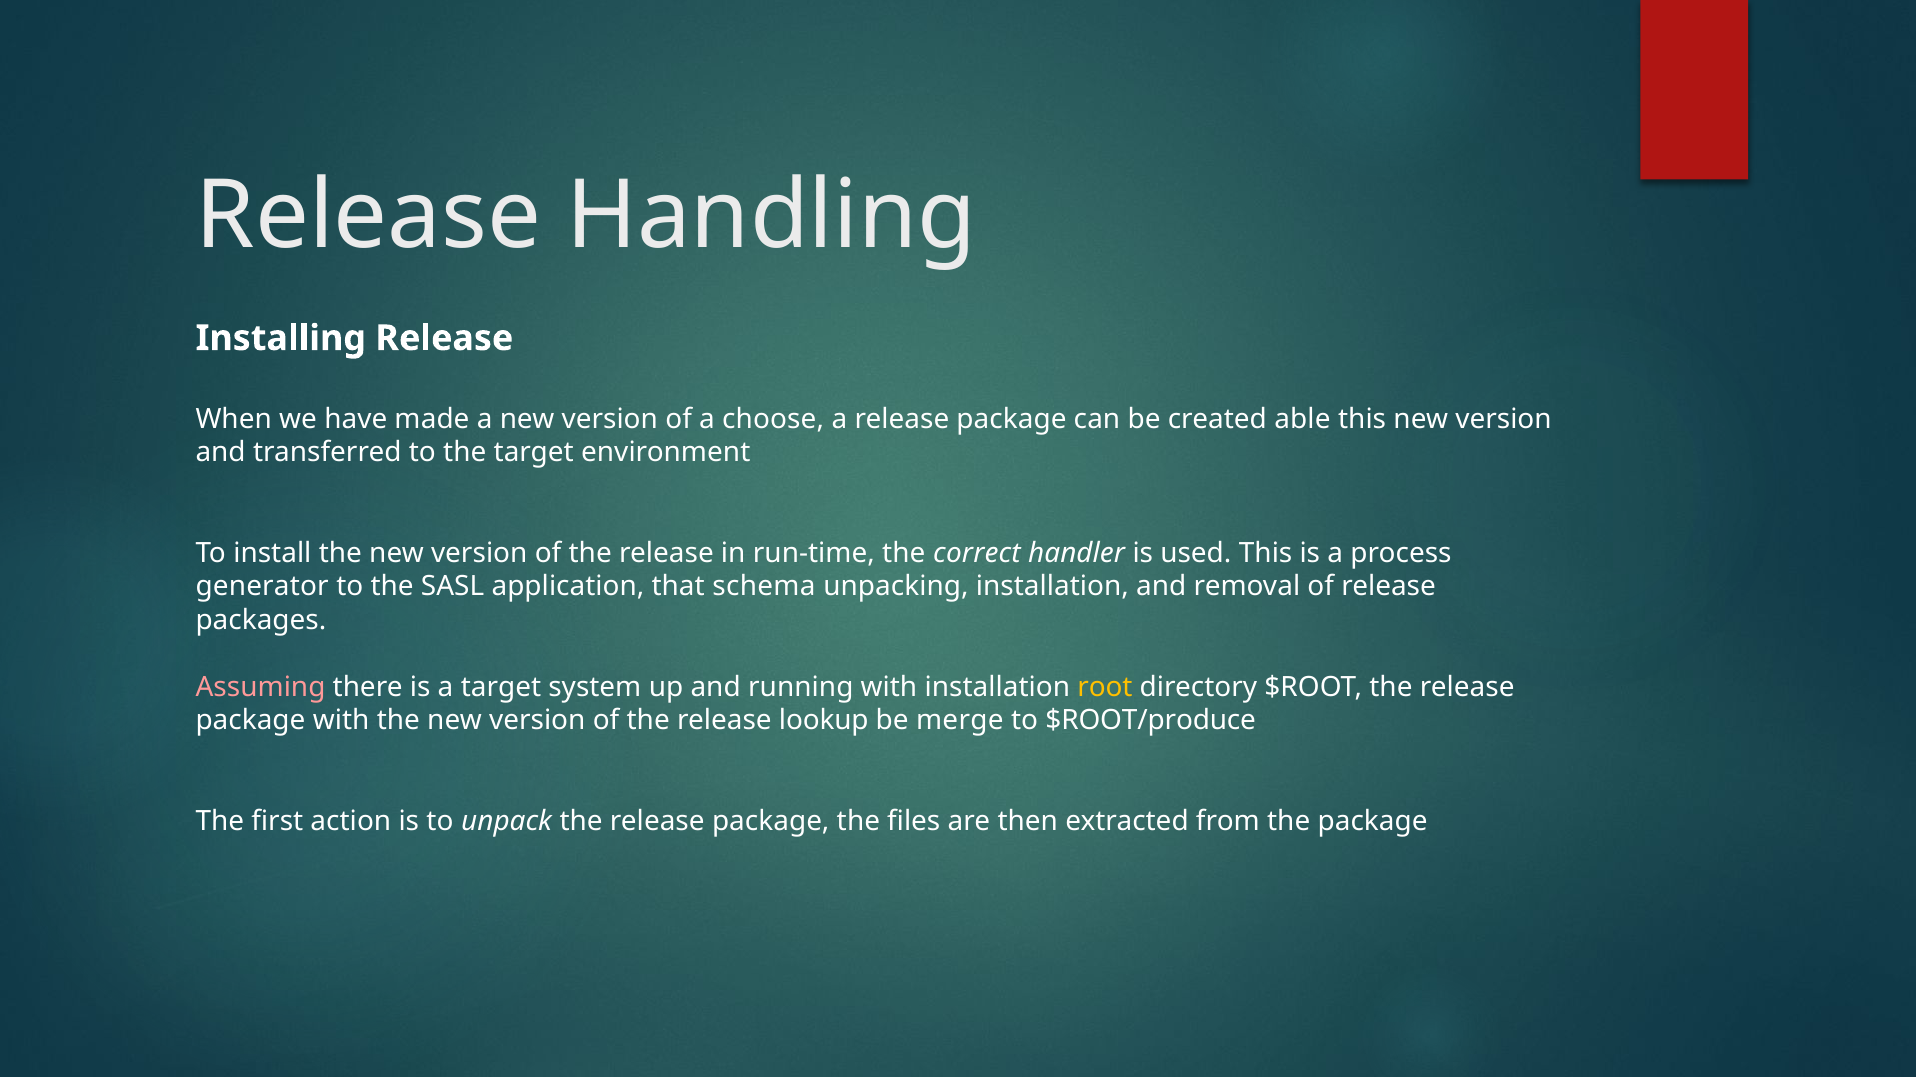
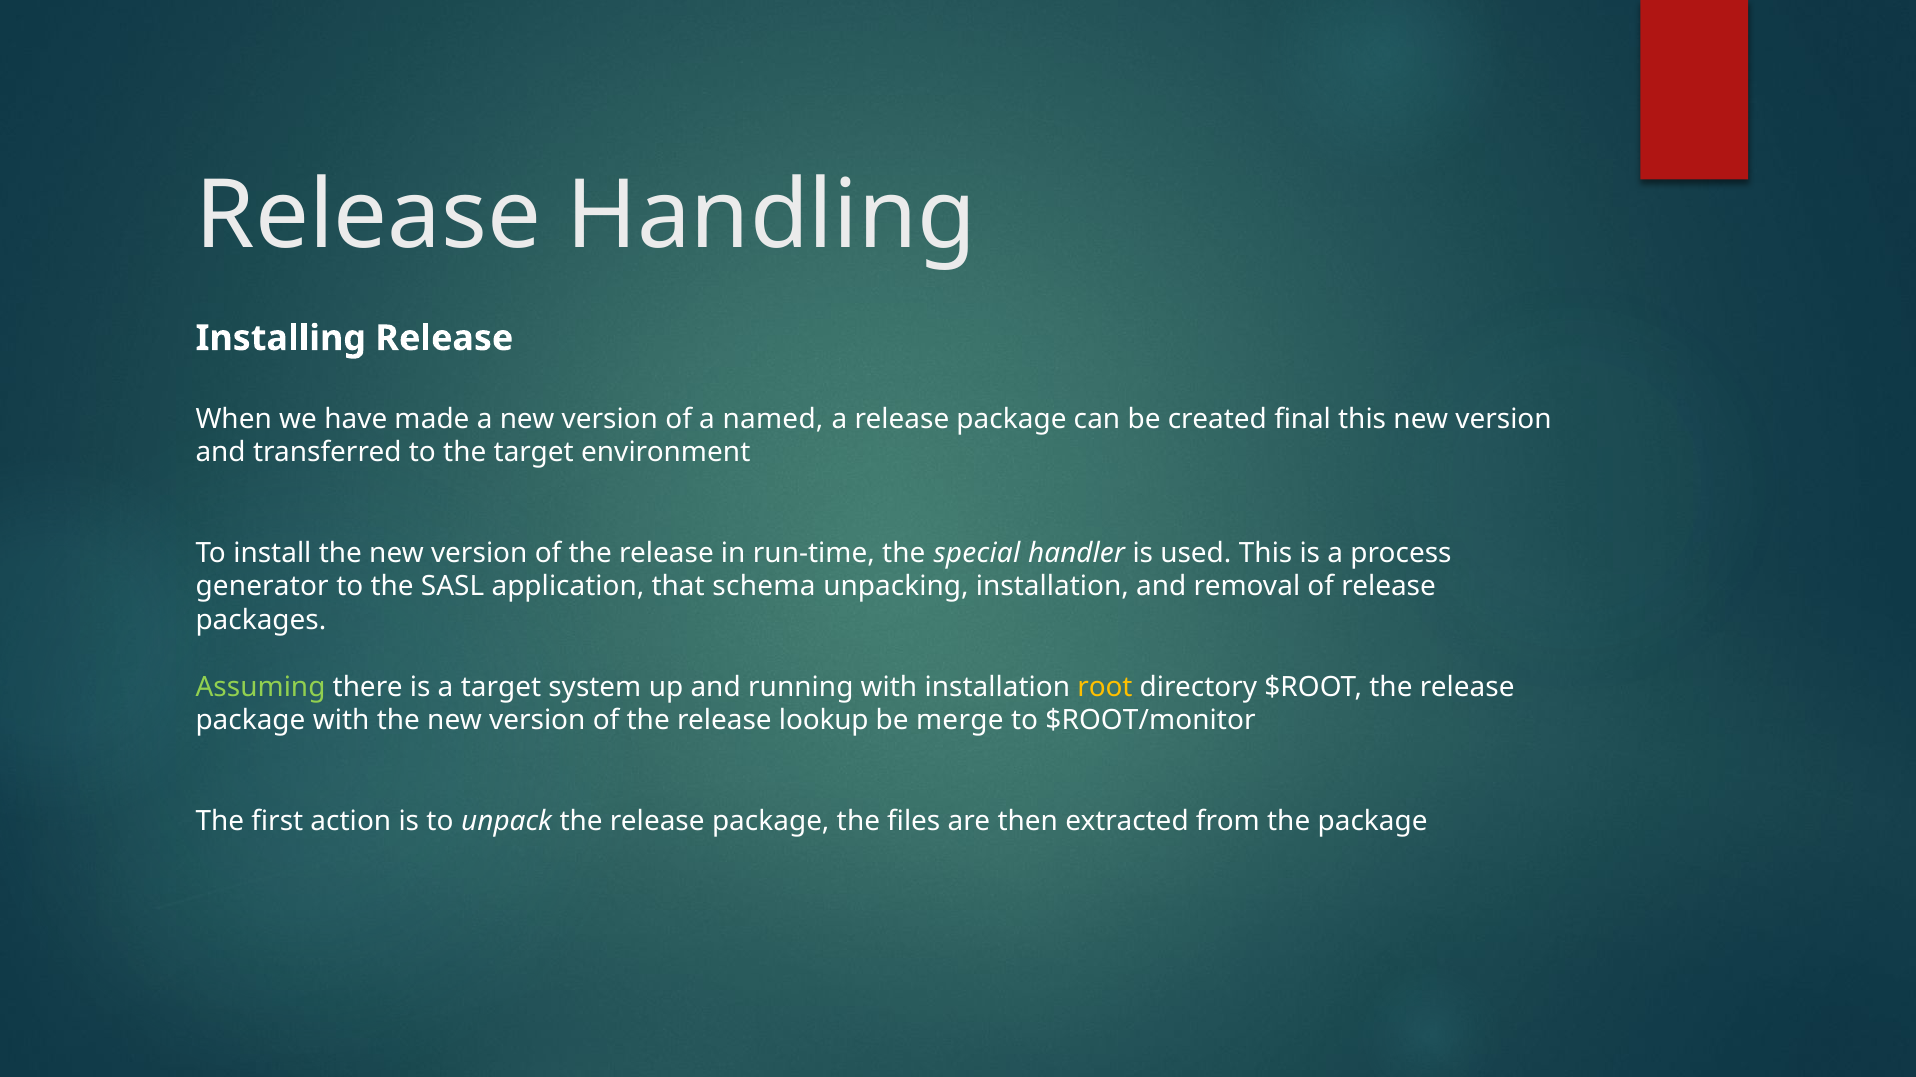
choose: choose -> named (773, 419)
able: able -> final (1303, 419)
correct: correct -> special (977, 554)
Assuming colour: pink -> light green (261, 688)
$ROOT/produce: $ROOT/produce -> $ROOT/monitor (1151, 721)
